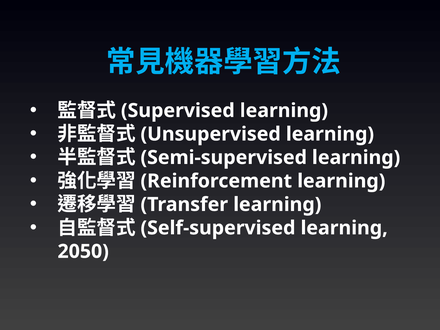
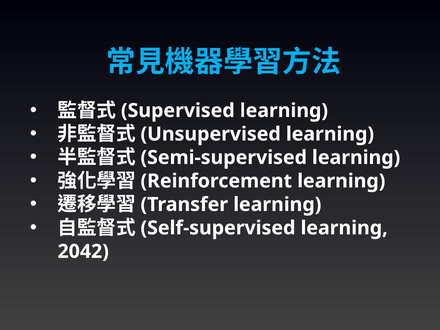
2050: 2050 -> 2042 (83, 251)
